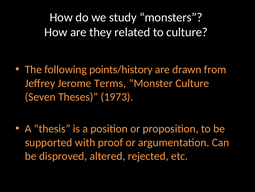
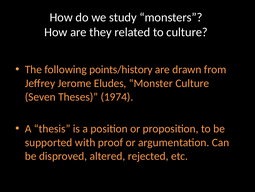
Terms: Terms -> Eludes (110, 83)
1973: 1973 -> 1974 (117, 97)
